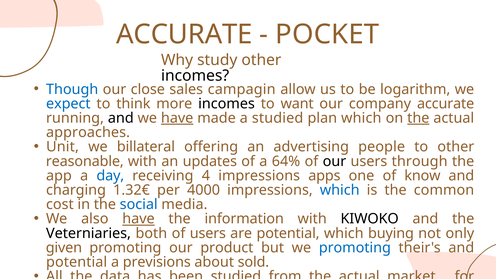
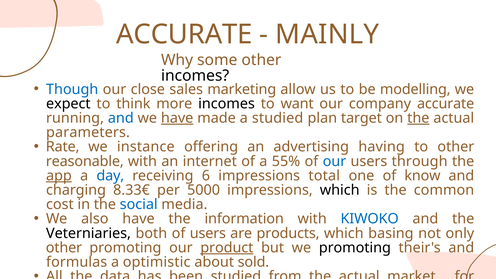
POCKET: POCKET -> MAINLY (327, 34)
study: study -> some (217, 60)
campagin: campagin -> marketing (242, 89)
logarithm: logarithm -> modelling (415, 89)
expect colour: blue -> black (68, 104)
and colour: black -> blue (121, 118)
plan which: which -> target (361, 118)
approaches: approaches -> parameters (88, 132)
Unit: Unit -> Rate (63, 147)
we billateral: billateral -> instance (146, 147)
people: people -> having (382, 147)
updates: updates -> internet (210, 161)
64%: 64% -> 55% (286, 161)
our colour: black -> blue (334, 161)
app underline: none -> present (59, 176)
4: 4 -> 6 (206, 176)
apps: apps -> total (324, 176)
1.32€: 1.32€ -> 8.33€ (132, 190)
4000: 4000 -> 5000 (204, 190)
which colour: blue -> black (340, 190)
have underline: present -> none (138, 219)
KIWOKO colour: black -> blue (370, 219)
are potential: potential -> products (288, 233)
buying: buying -> basing (391, 233)
given: given -> other (64, 248)
product underline: none -> present (227, 248)
promoting colour: blue -> black (355, 248)
potential: potential -> formulas (77, 262)
previsions: previsions -> optimistic (157, 262)
